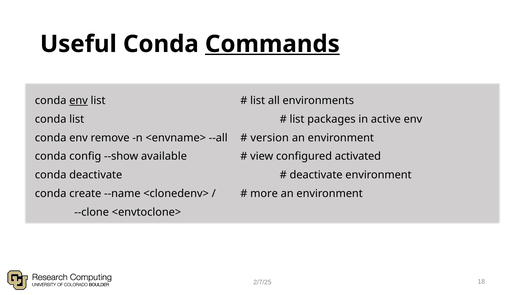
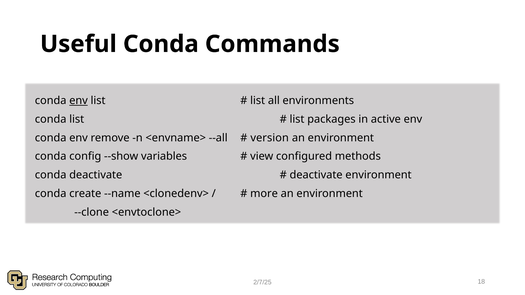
Commands underline: present -> none (272, 44)
available: available -> variables (164, 157)
activated: activated -> methods (358, 157)
